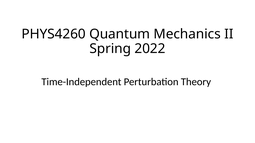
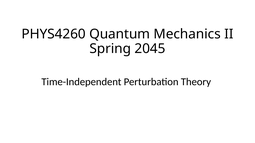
2022: 2022 -> 2045 (150, 49)
